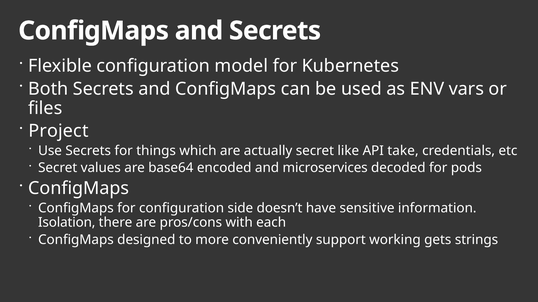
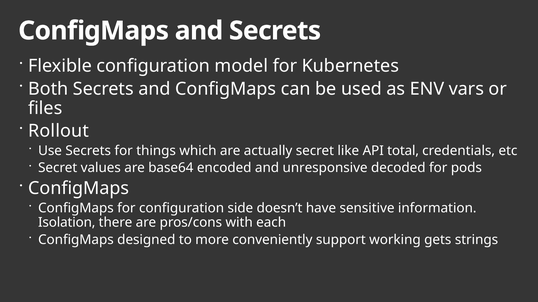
Project: Project -> Rollout (59, 131)
take: take -> total (403, 151)
microservices: microservices -> unresponsive (325, 168)
